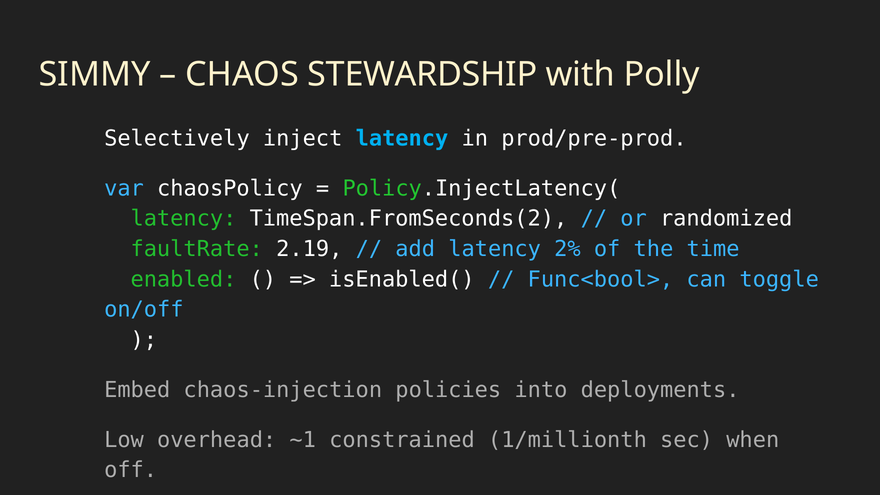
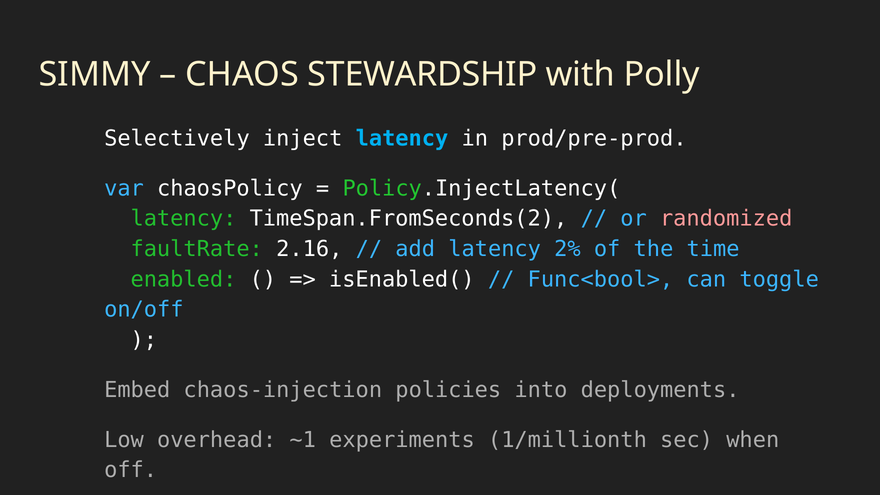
randomized colour: white -> pink (726, 219)
2.19: 2.19 -> 2.16 (309, 249)
constrained: constrained -> experiments (402, 440)
